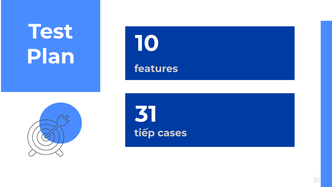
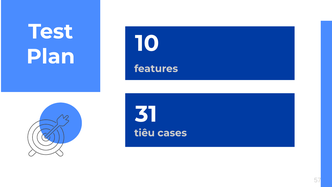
tiếp: tiếp -> tiêu (145, 133)
